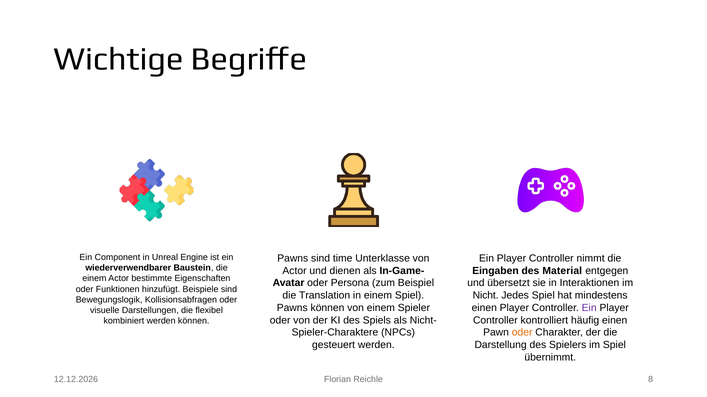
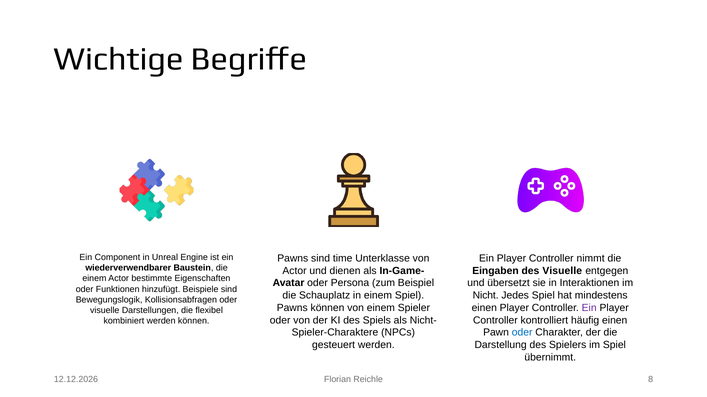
des Material: Material -> Visuelle (562, 271)
Translation: Translation -> Schauplatz (325, 296)
oder colour: orange -> blue (522, 333)
